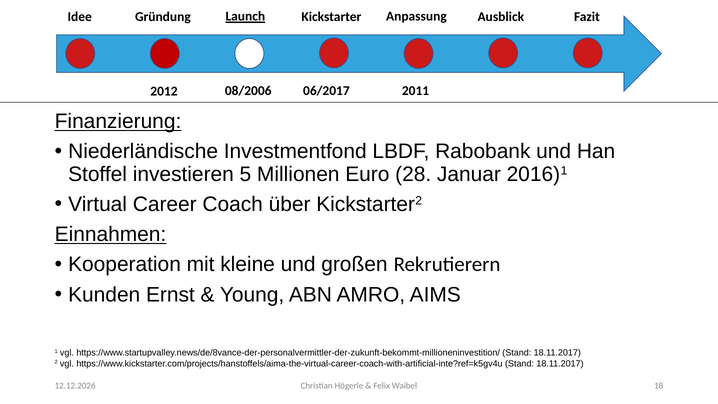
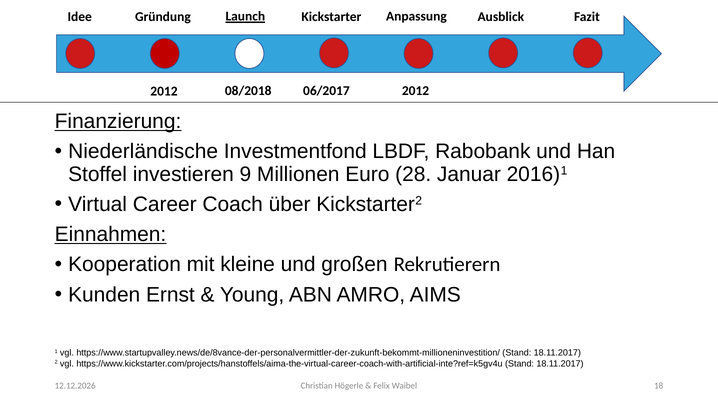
2011: 2011 -> 2012 (416, 91)
08/2006: 08/2006 -> 08/2018 (248, 91)
5: 5 -> 9 (245, 174)
